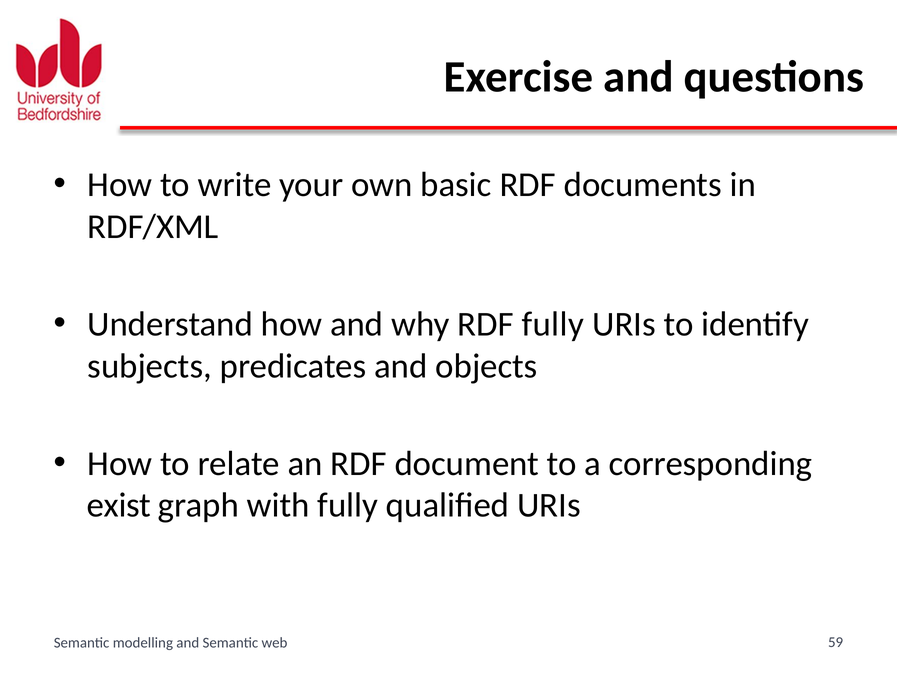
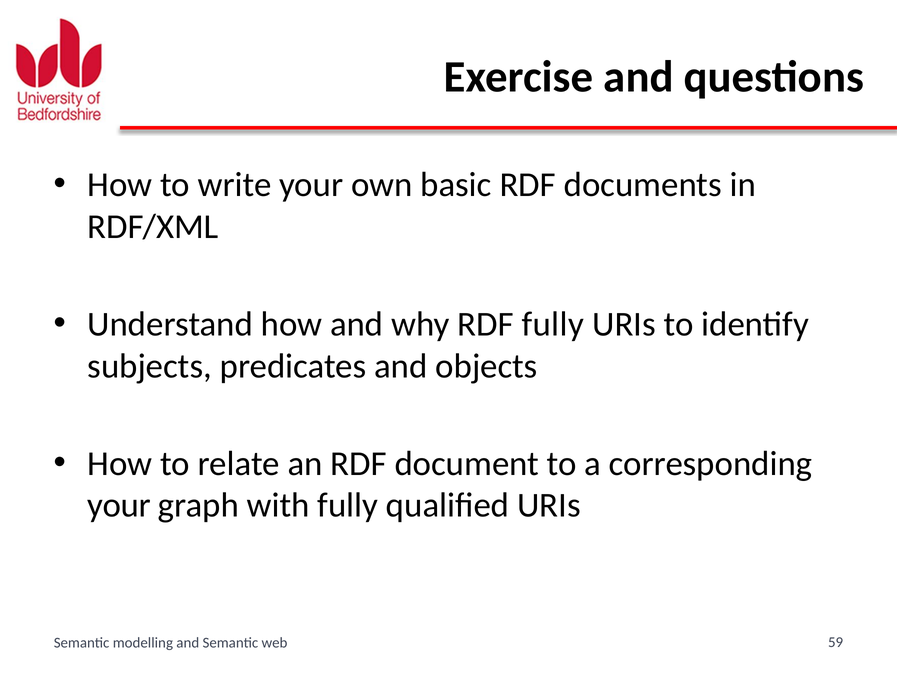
exist: exist -> your (119, 505)
